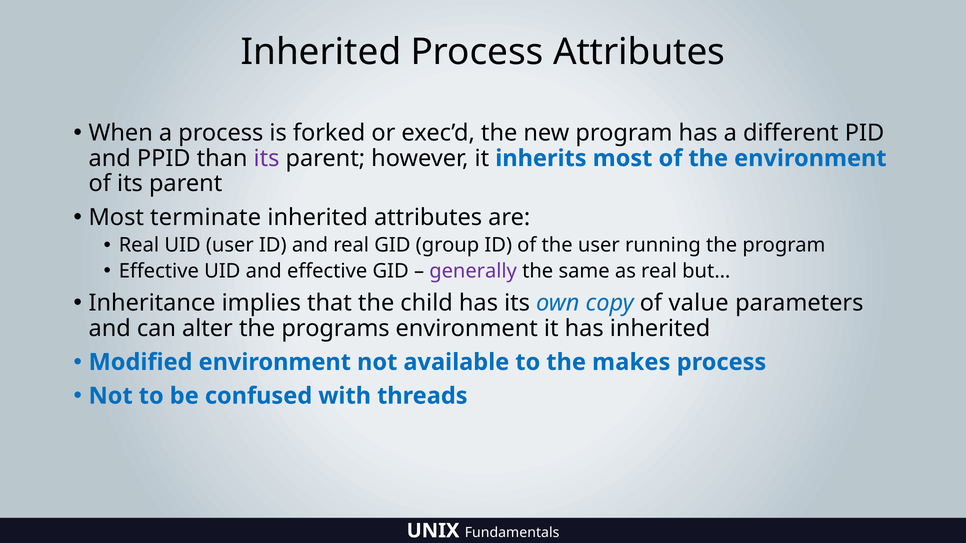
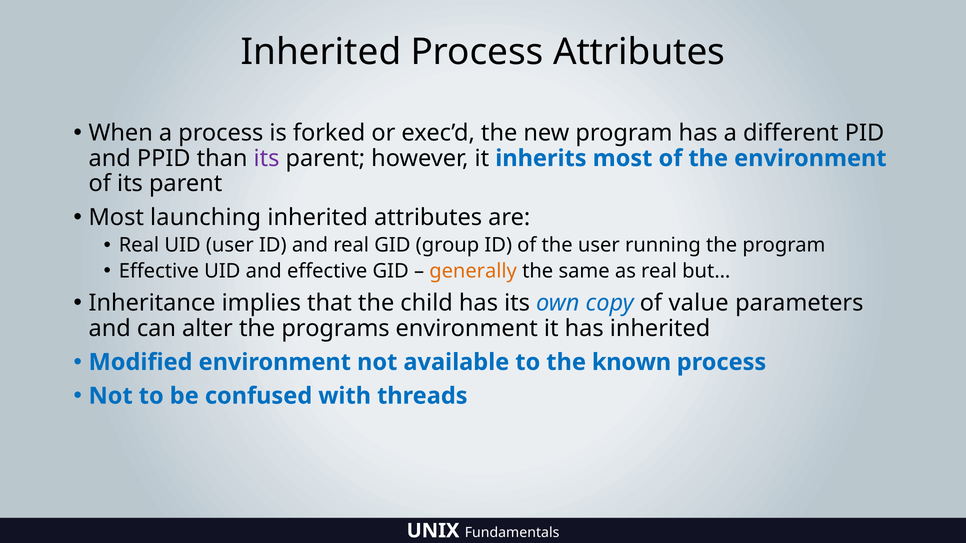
terminate: terminate -> launching (206, 218)
generally colour: purple -> orange (473, 271)
makes: makes -> known (631, 362)
